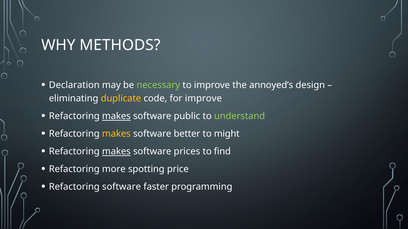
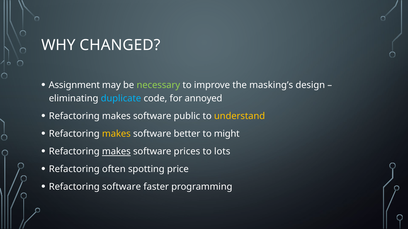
METHODS: METHODS -> CHANGED (120, 45)
Declaration: Declaration -> Assignment (74, 85)
annoyed’s: annoyed’s -> masking’s (271, 85)
duplicate colour: yellow -> light blue (121, 99)
for improve: improve -> annoyed (203, 99)
makes underline: present -> none (116, 116)
understand colour: light green -> yellow (240, 116)
find: find -> lots (222, 152)
more: more -> often (114, 170)
